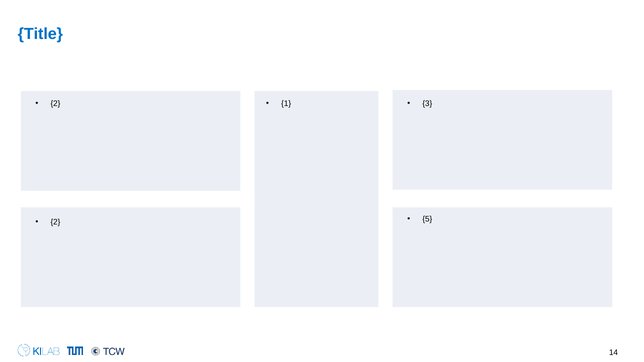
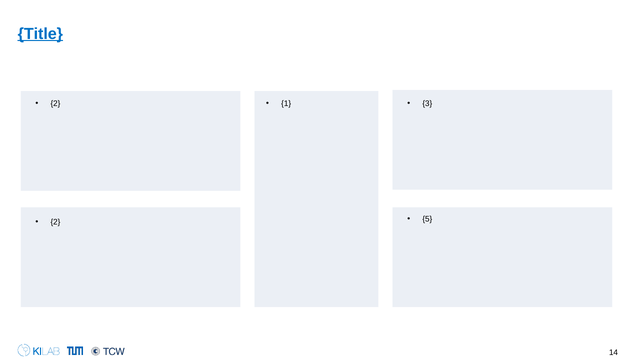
Title underline: none -> present (40, 34)
